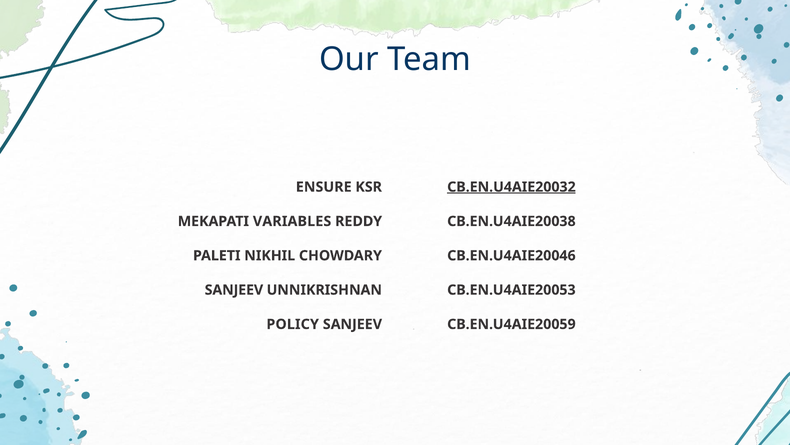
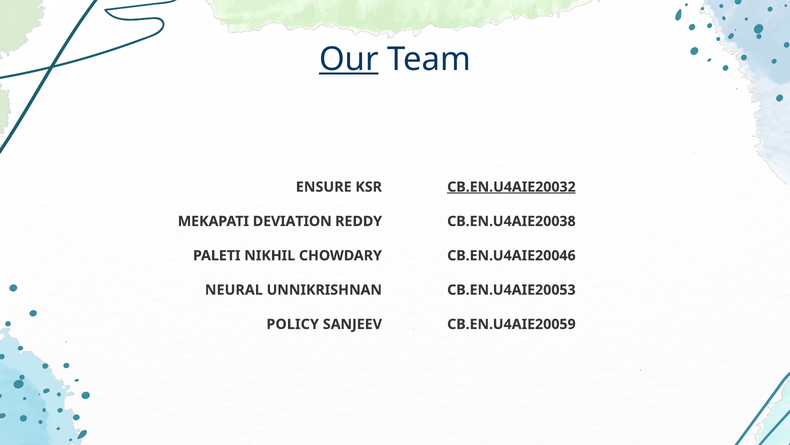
Our underline: none -> present (349, 59)
VARIABLES: VARIABLES -> DEVIATION (292, 221)
SANJEEV: SANJEEV -> NEURAL (234, 290)
